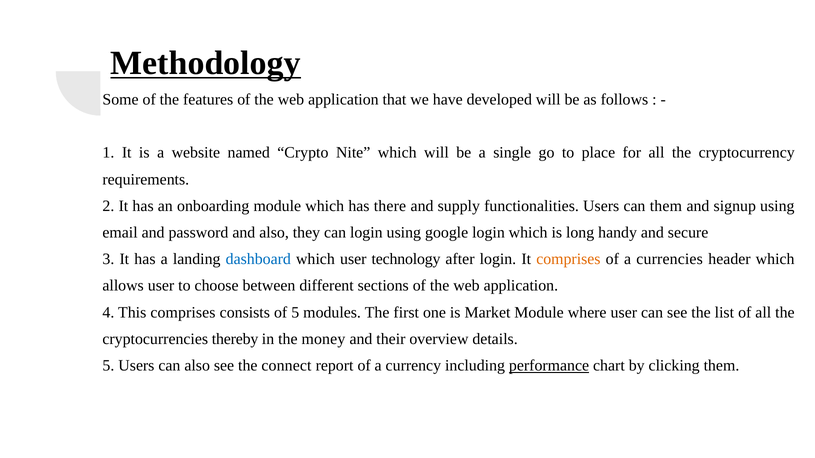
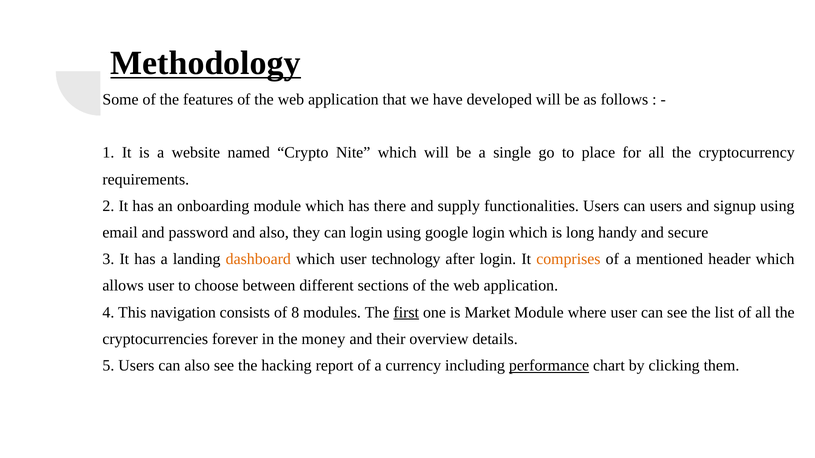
can them: them -> users (666, 206)
dashboard colour: blue -> orange (258, 259)
currencies: currencies -> mentioned (670, 259)
This comprises: comprises -> navigation (183, 313)
of 5: 5 -> 8 (295, 313)
first underline: none -> present (406, 313)
thereby: thereby -> forever (235, 339)
connect: connect -> hacking (287, 366)
